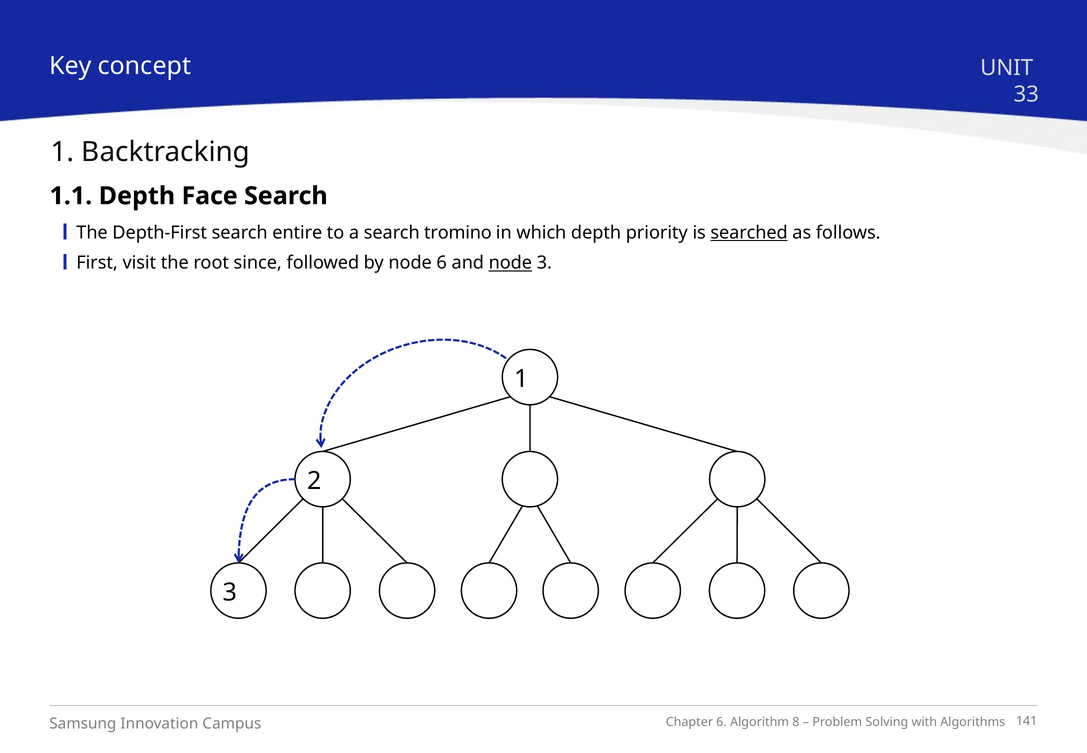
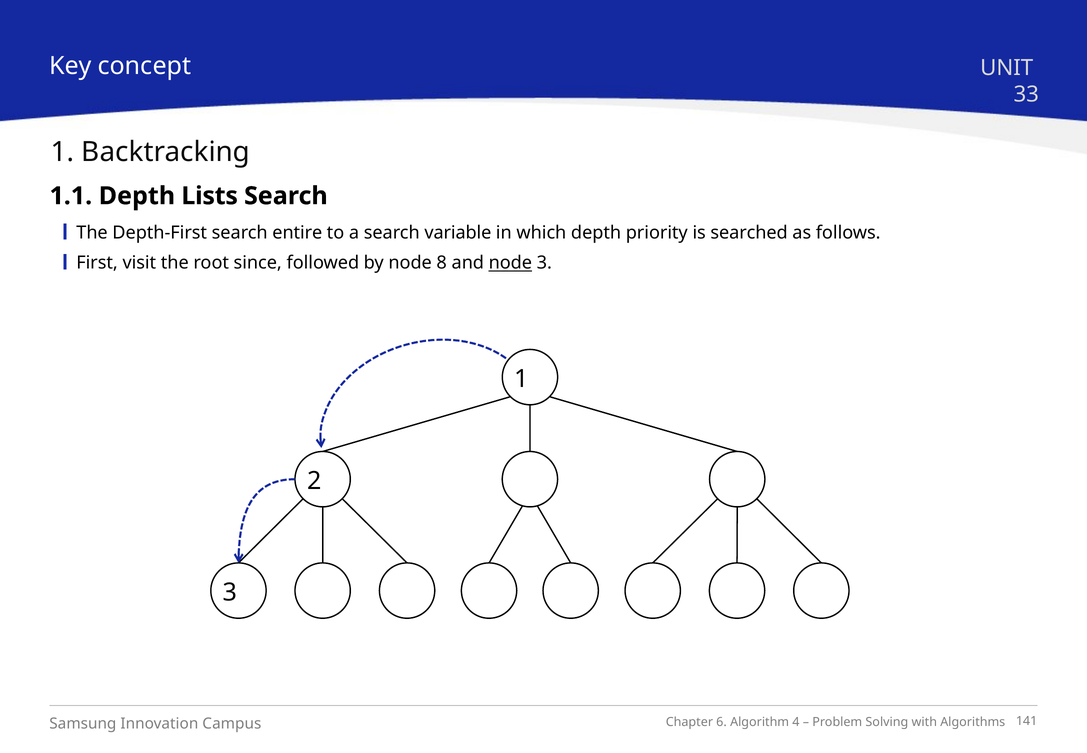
Face: Face -> Lists (210, 196)
tromino: tromino -> variable (458, 233)
searched underline: present -> none (749, 233)
node 6: 6 -> 8 (442, 263)
8: 8 -> 4 (796, 721)
